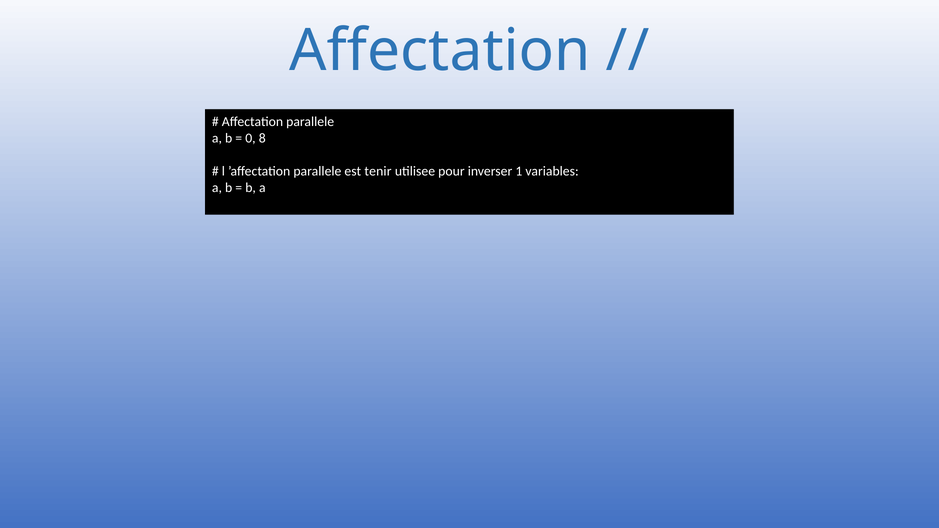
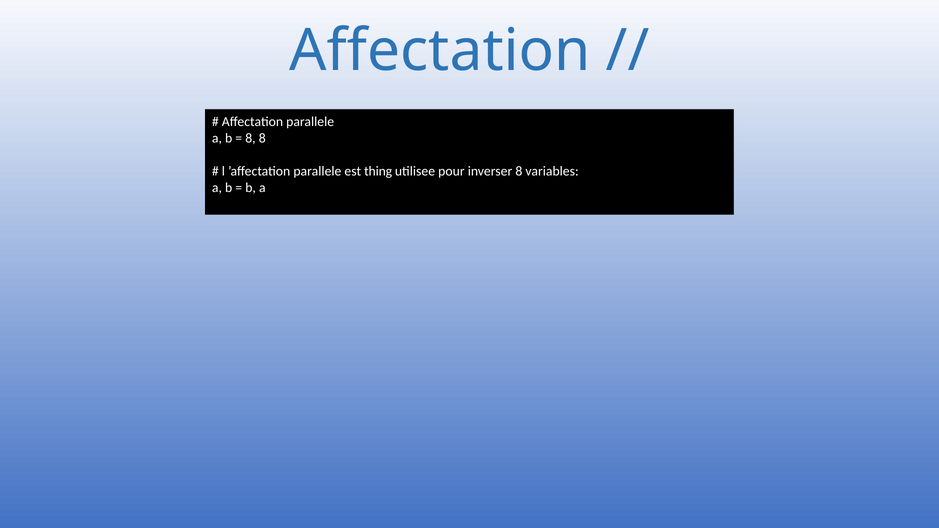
0: 0 -> 8 (250, 138)
tenir: tenir -> thing (378, 171)
inverser 1: 1 -> 8 (519, 171)
